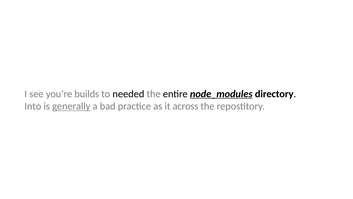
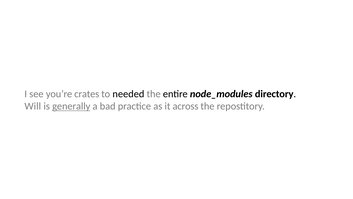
builds: builds -> crates (87, 94)
node_modules underline: present -> none (221, 94)
Into: Into -> Will (33, 106)
